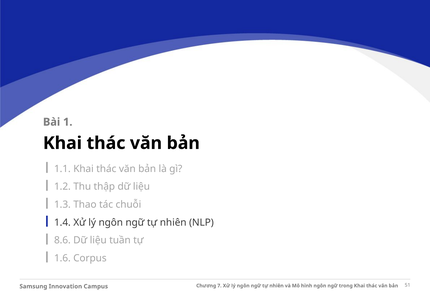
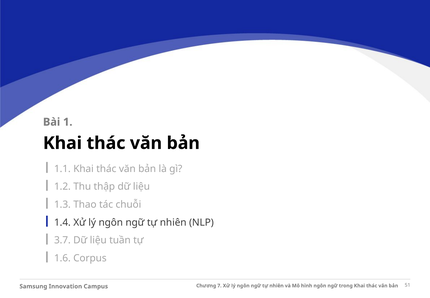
8.6: 8.6 -> 3.7 (62, 240)
